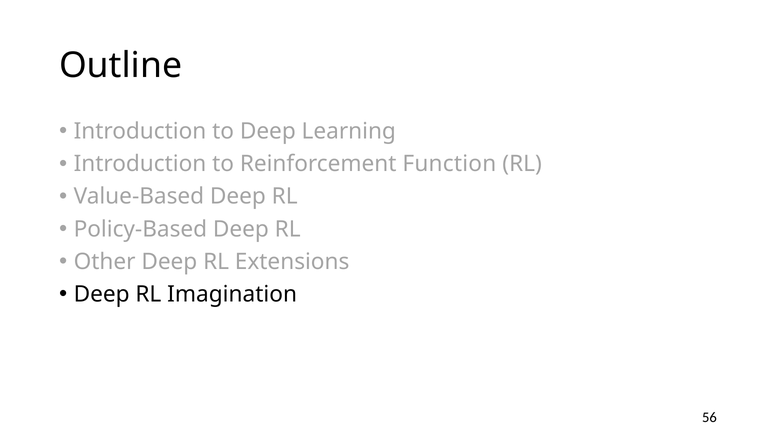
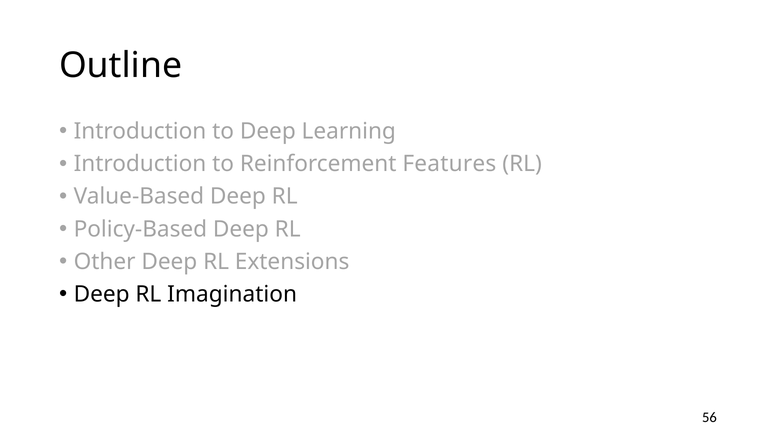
Function: Function -> Features (449, 164)
